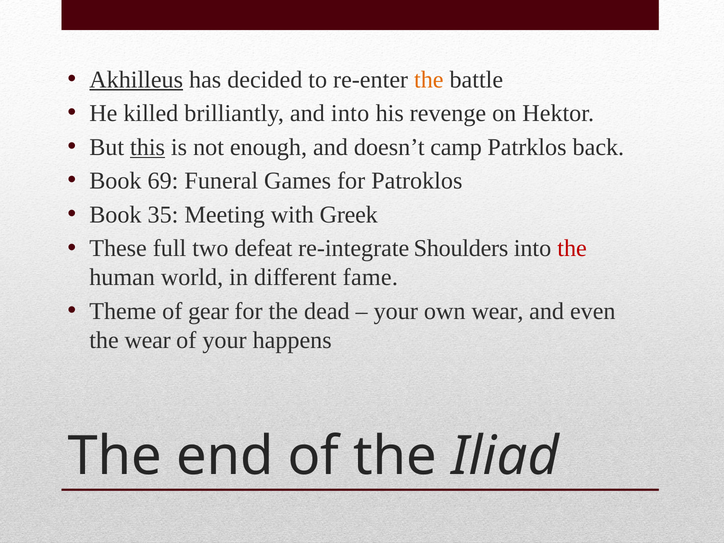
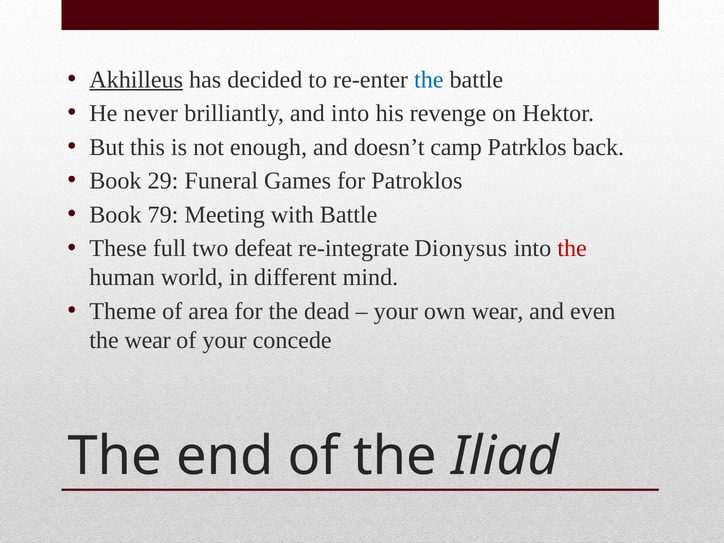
the colour: orange -> blue (429, 80)
killed: killed -> never (151, 113)
this underline: present -> none (148, 147)
69: 69 -> 29 (163, 181)
35: 35 -> 79 (163, 215)
with Greek: Greek -> Battle (349, 215)
Shoulders: Shoulders -> Dionysus (461, 248)
fame: fame -> mind (370, 277)
gear: gear -> area (208, 311)
happens: happens -> concede (292, 340)
